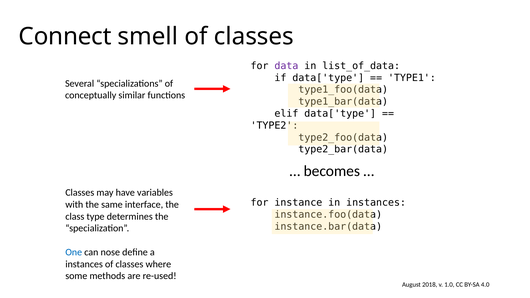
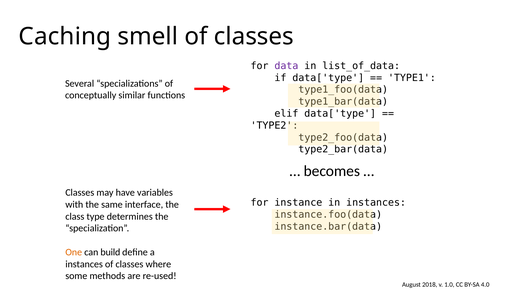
Connect: Connect -> Caching (65, 36)
One colour: blue -> orange (74, 252)
nose: nose -> build (110, 252)
